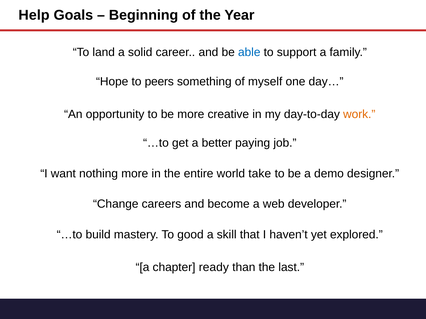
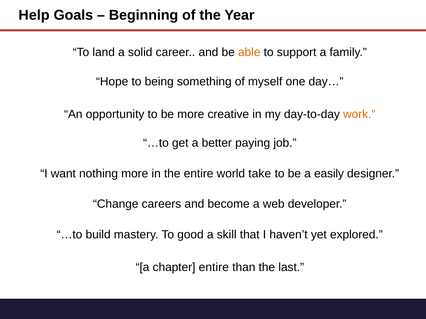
able colour: blue -> orange (249, 52)
peers: peers -> being (159, 82)
demo: demo -> easily (329, 174)
chapter ready: ready -> entire (214, 268)
